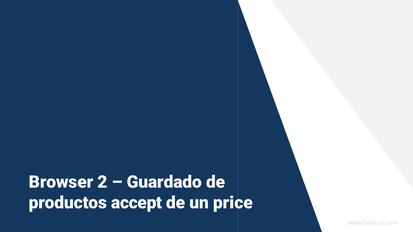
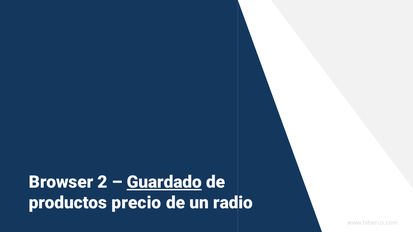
Guardado underline: none -> present (164, 183)
accept: accept -> precio (136, 203)
price: price -> radio (233, 203)
